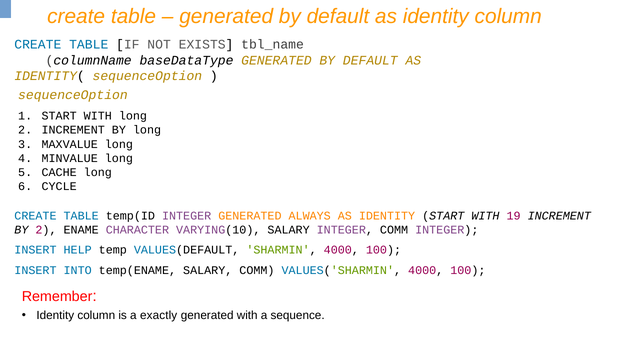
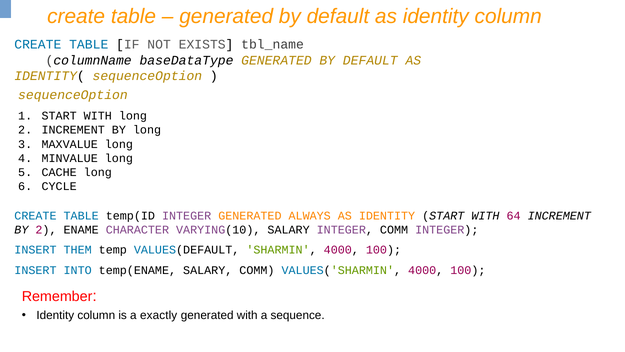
19: 19 -> 64 (514, 215)
HELP: HELP -> THEM (78, 250)
